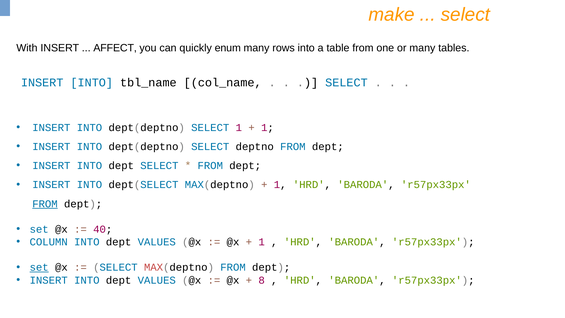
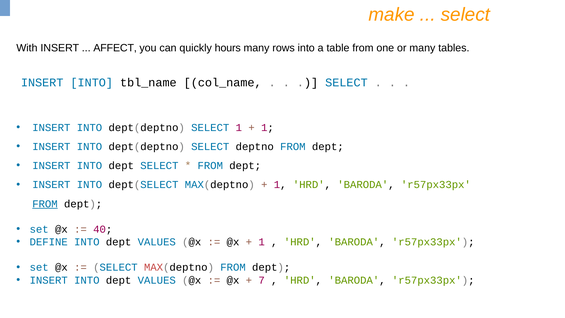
enum: enum -> hours (228, 48)
COLUMN: COLUMN -> DEFINE (49, 242)
set underline: present -> none (39, 267)
8: 8 -> 7 (262, 280)
